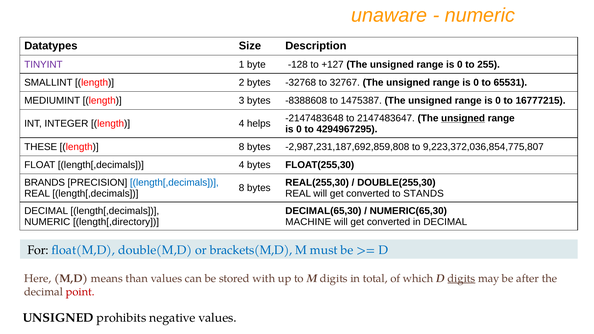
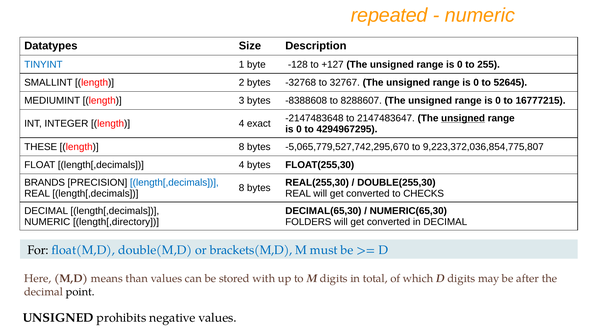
unaware: unaware -> repeated (389, 15)
TINYINT colour: purple -> blue (43, 64)
65531: 65531 -> 52645 (510, 83)
1475387: 1475387 -> 8288607 (361, 101)
helps: helps -> exact (259, 124)
-2,987,231,187,692,859,808: -2,987,231,187,692,859,808 -> -5,065,779,527,742,295,670 (347, 147)
STANDS: STANDS -> CHECKS (424, 194)
MACHINE: MACHINE -> FOLDERS (308, 222)
digits underline: present -> none (461, 278)
point colour: red -> black (80, 292)
